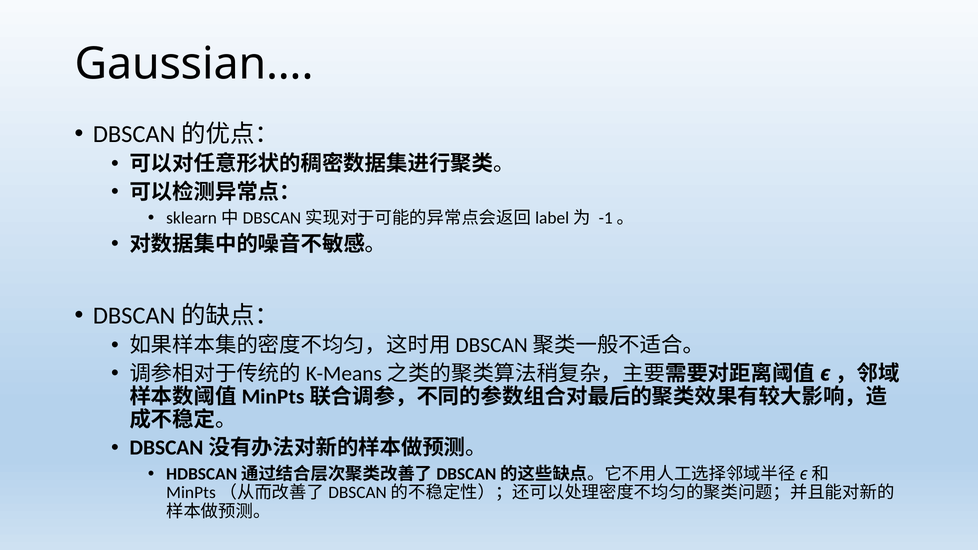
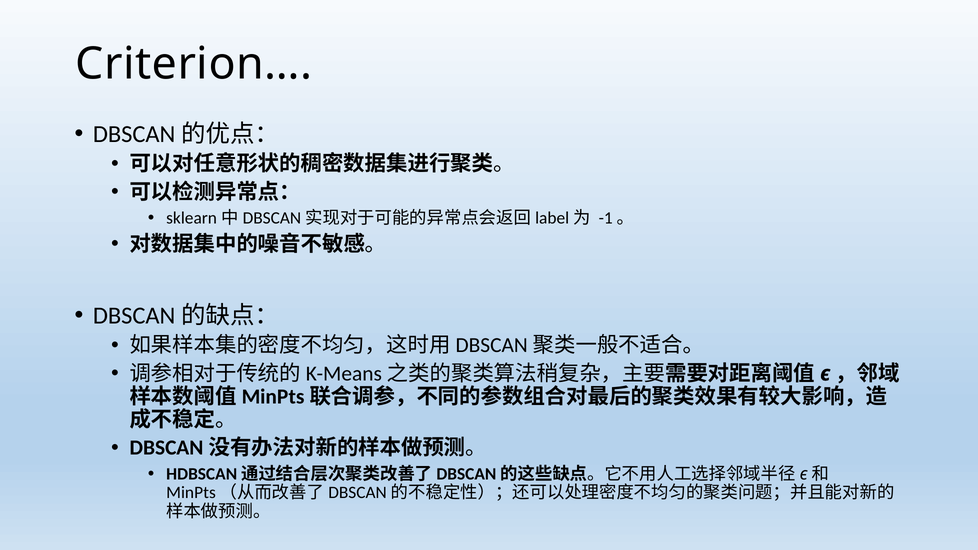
Gaussian…: Gaussian… -> Criterion… (194, 64)
